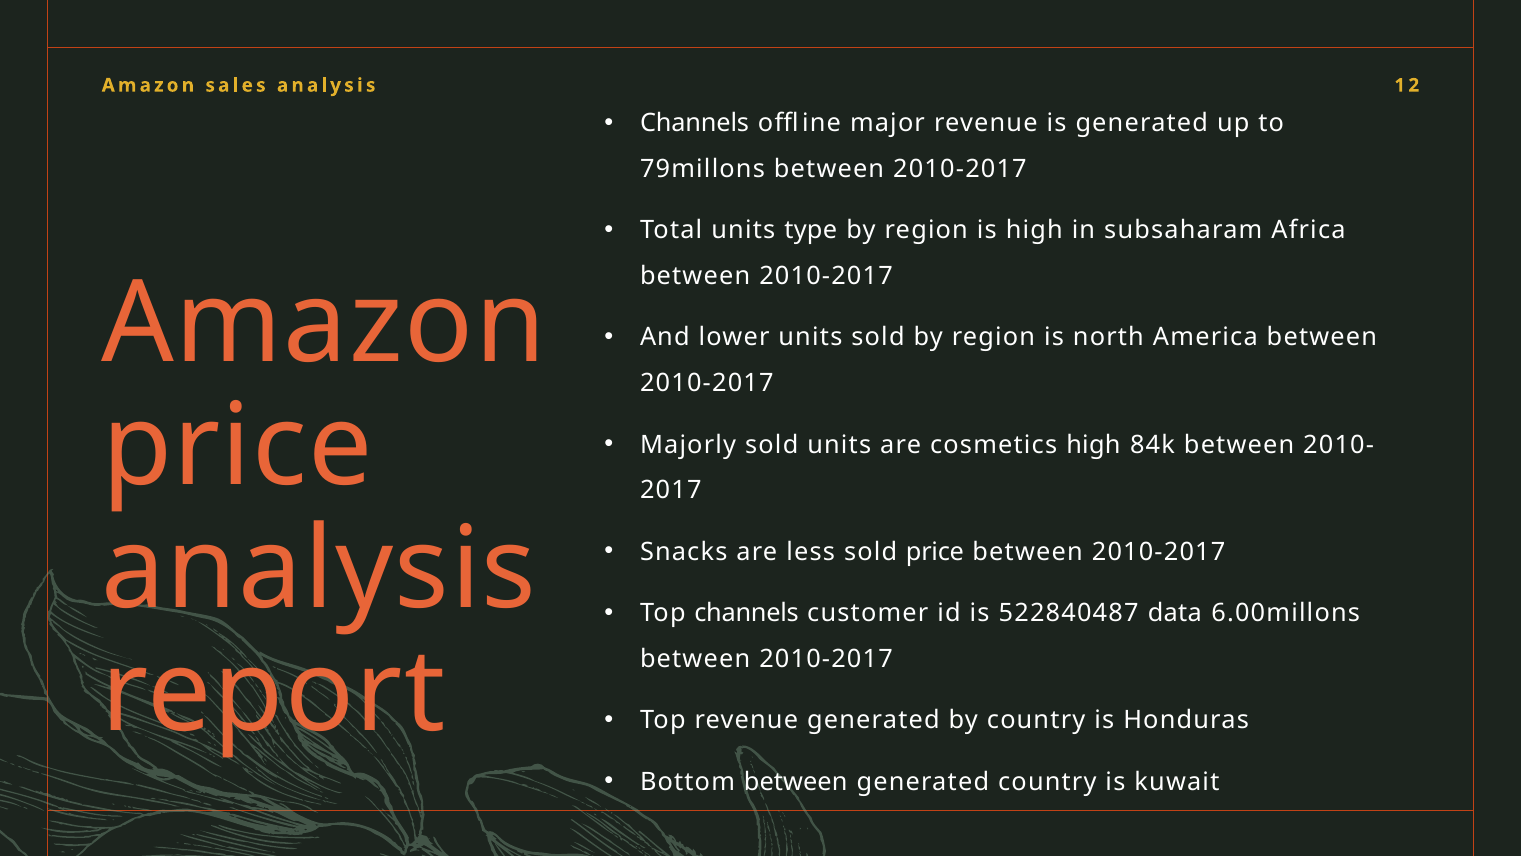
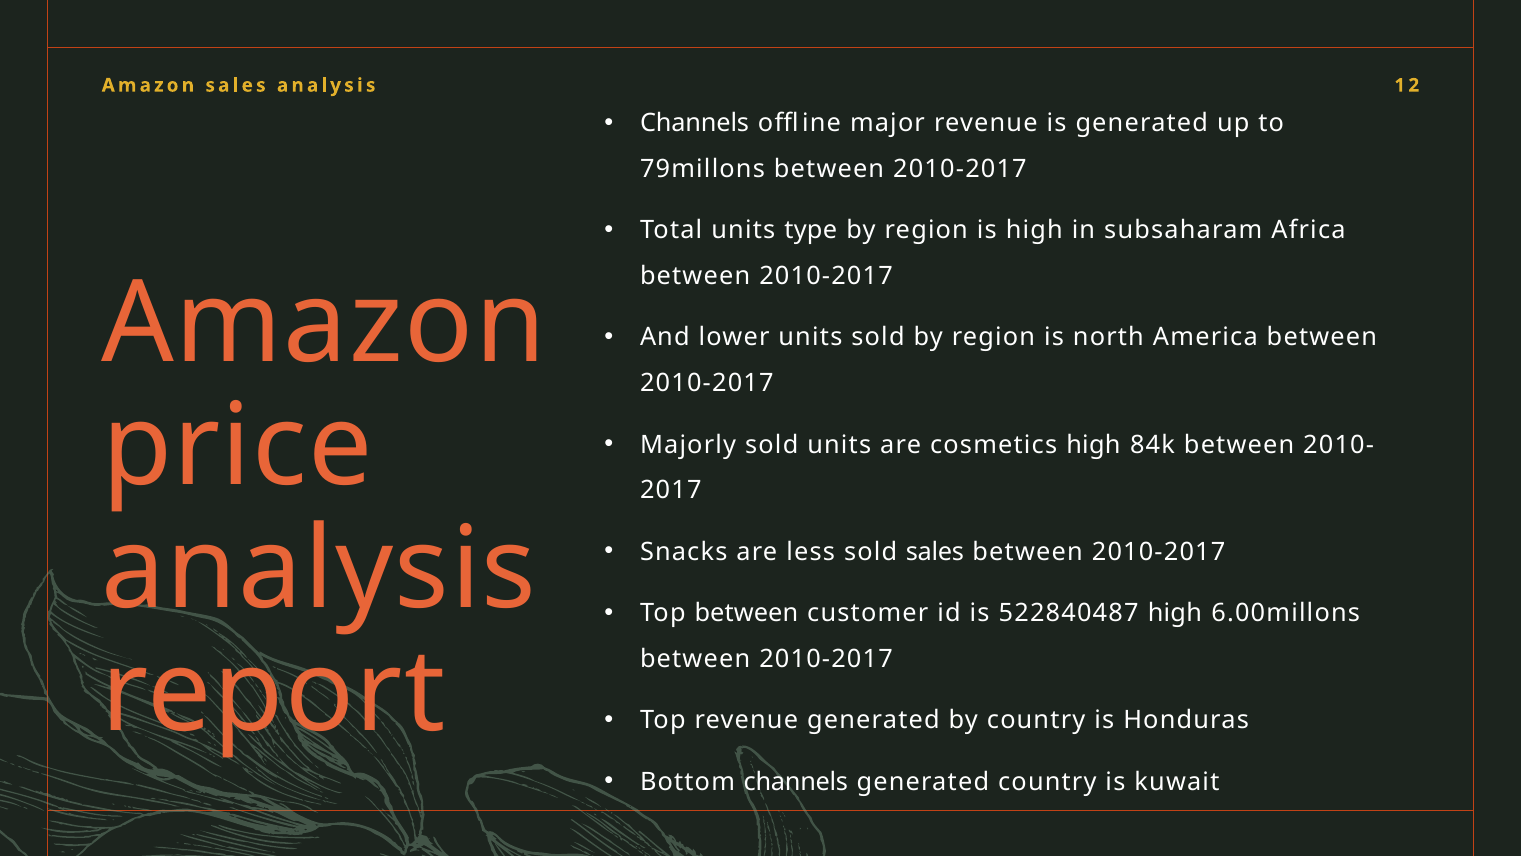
sold price: price -> sales (935, 552)
Top channels: channels -> between (746, 613)
522840487 data: data -> high (1175, 613)
Bottom between: between -> channels (796, 781)
